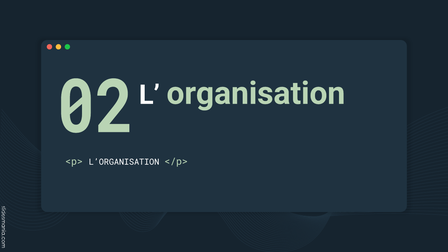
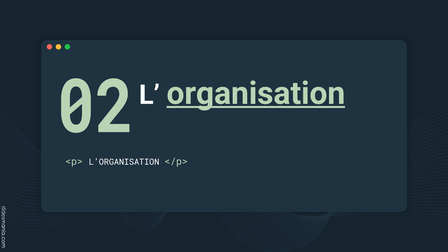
organisation underline: none -> present (256, 93)
